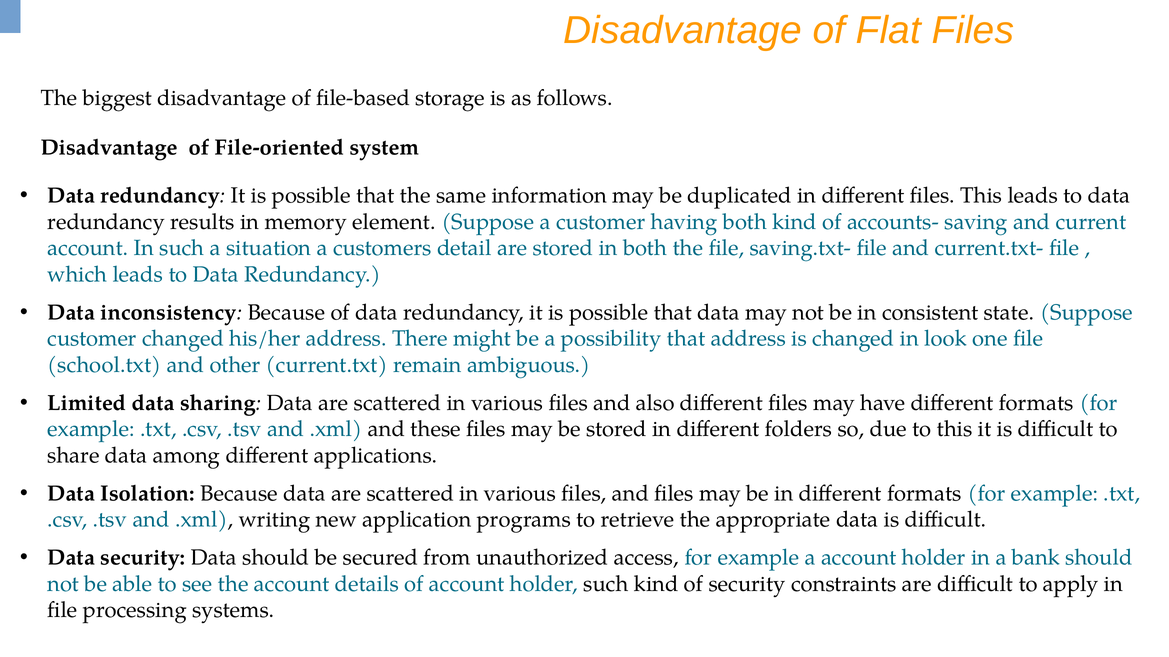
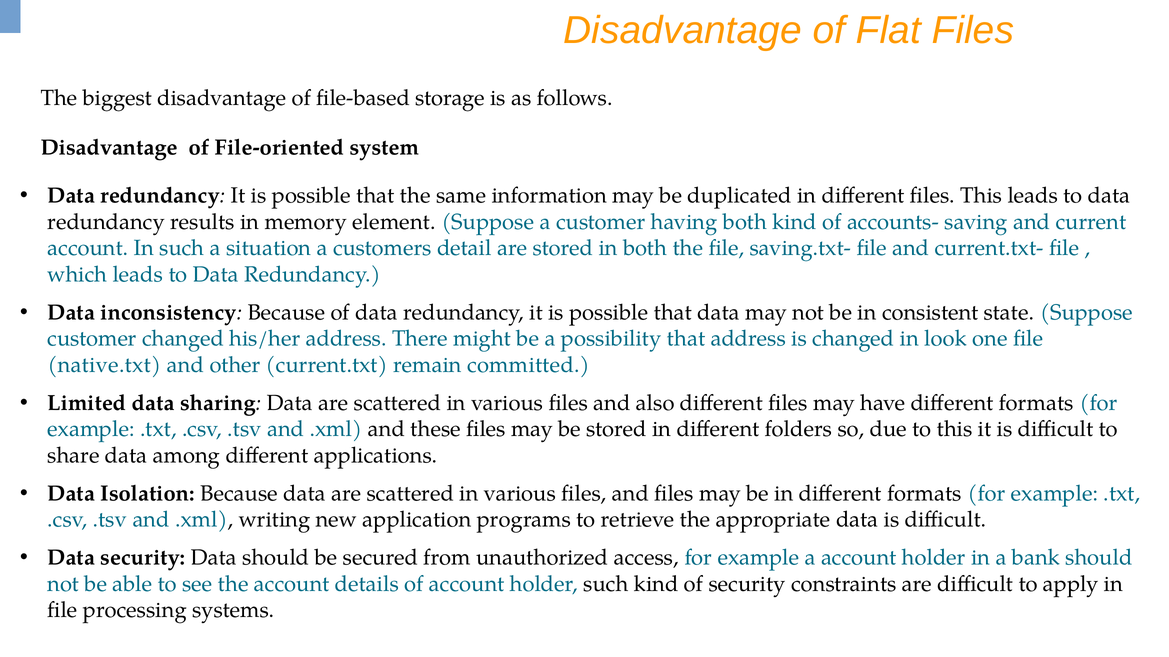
school.txt: school.txt -> native.txt (104, 365)
ambiguous: ambiguous -> committed (529, 365)
